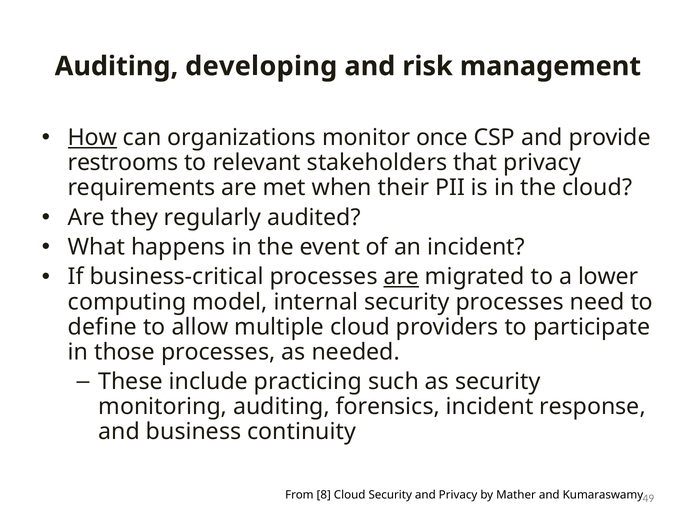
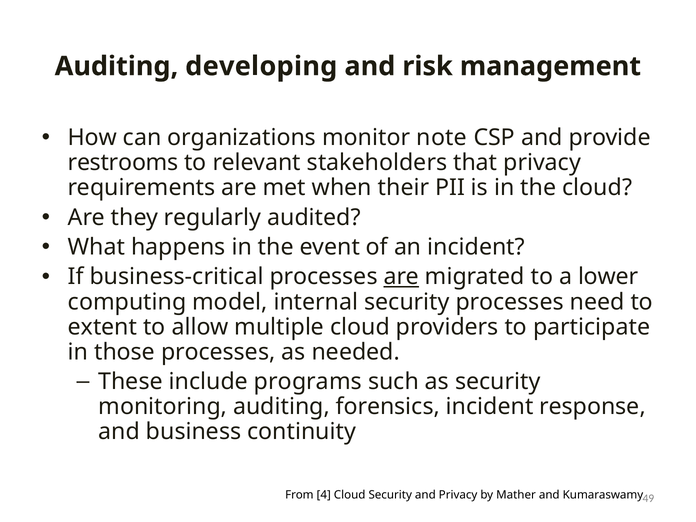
How underline: present -> none (92, 138)
once: once -> note (442, 138)
define: define -> extent (103, 327)
practicing: practicing -> programs (308, 382)
8: 8 -> 4 (324, 495)
